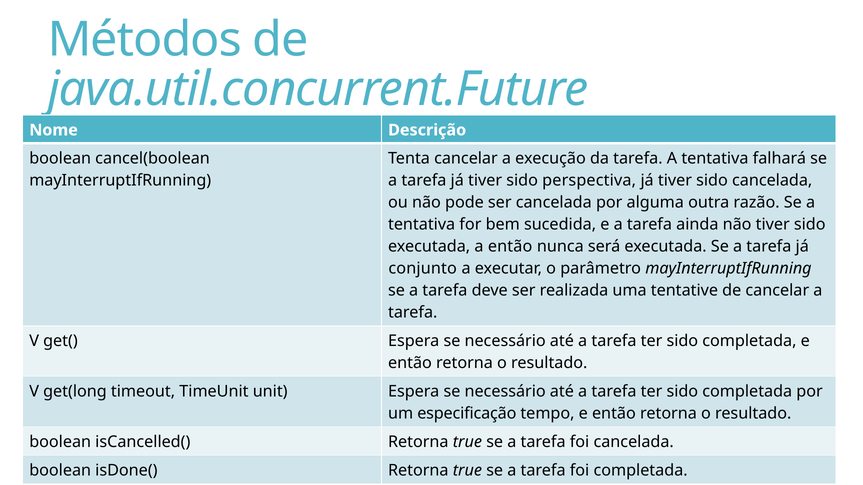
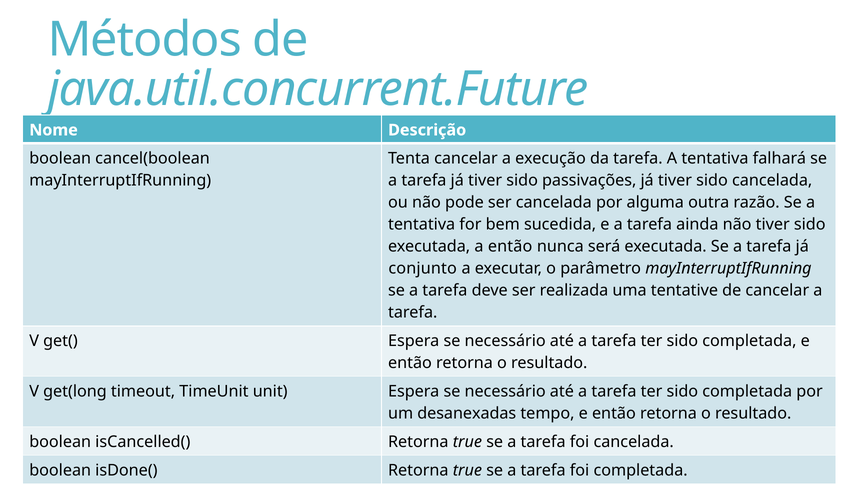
perspectiva: perspectiva -> passivações (589, 181)
especificação: especificação -> desanexadas (467, 414)
